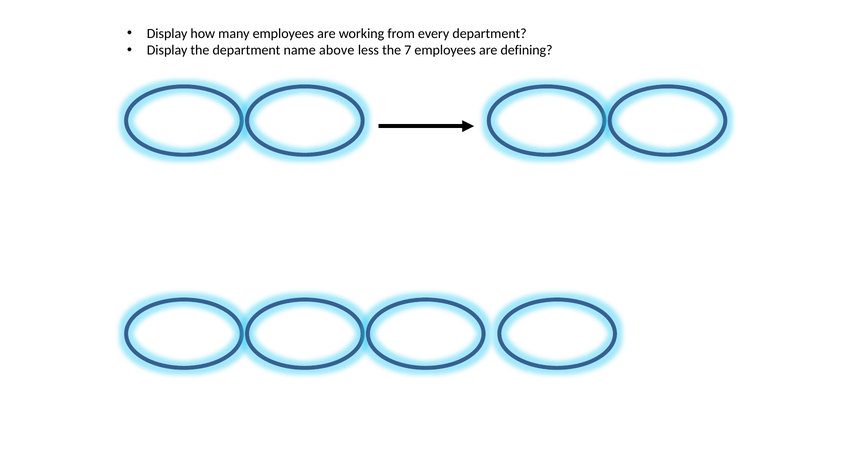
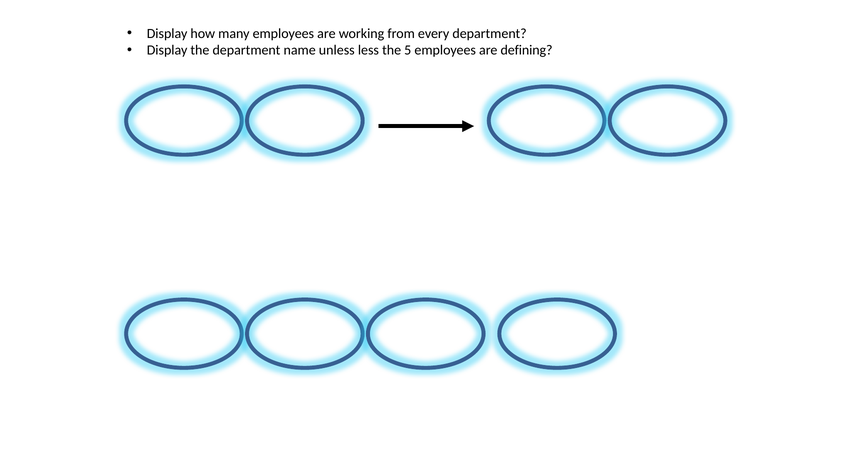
above: above -> unless (337, 50)
7: 7 -> 5 (408, 50)
